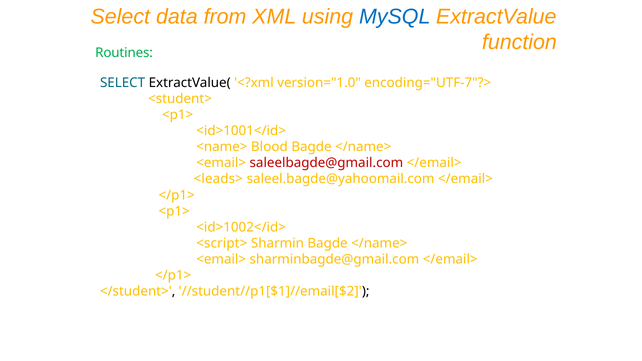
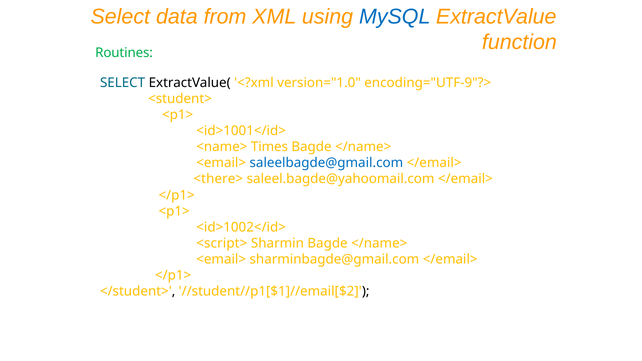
encoding="UTF-7"?>: encoding="UTF-7"?> -> encoding="UTF-9"?> (428, 83)
Blood: Blood -> Times (269, 147)
saleelbagde@gmail.com colour: red -> blue (326, 163)
<leads>: <leads> -> <there> (218, 179)
